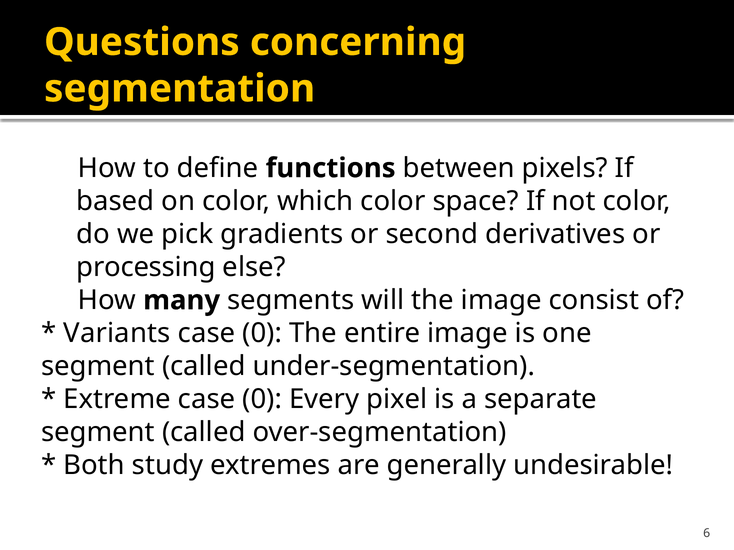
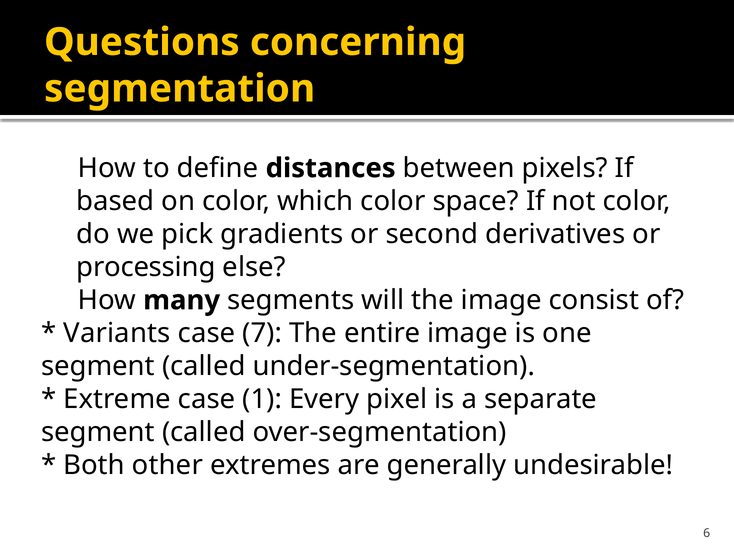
functions: functions -> distances (331, 168)
0: 0 -> 7 (262, 334)
Extreme case 0: 0 -> 1 (262, 400)
study: study -> other (167, 466)
